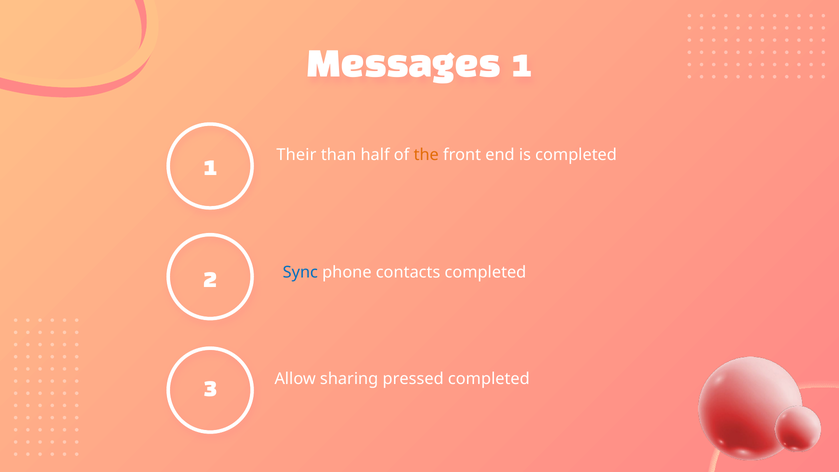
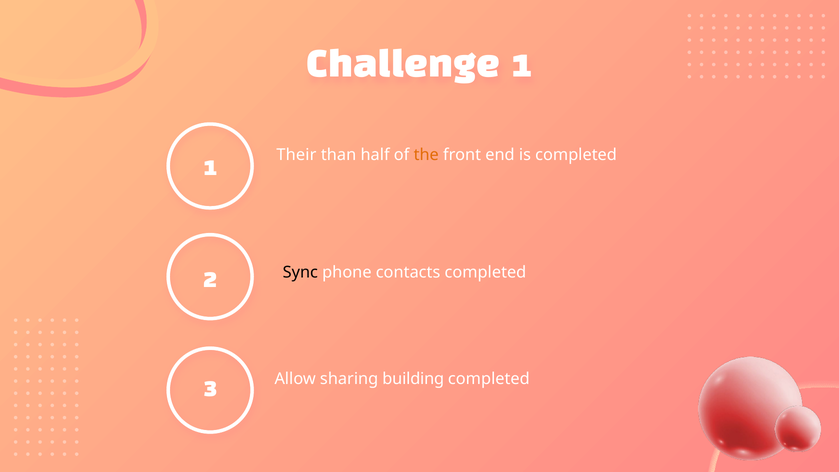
Messages: Messages -> Challenge (404, 65)
Sync colour: blue -> black (300, 272)
pressed: pressed -> building (413, 379)
